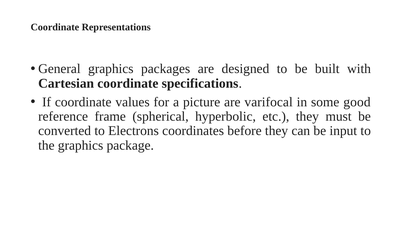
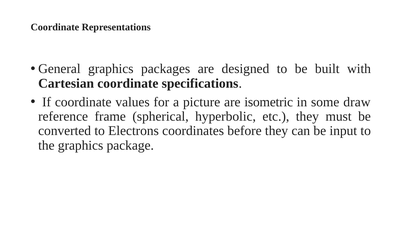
varifocal: varifocal -> isometric (269, 102)
good: good -> draw (357, 102)
